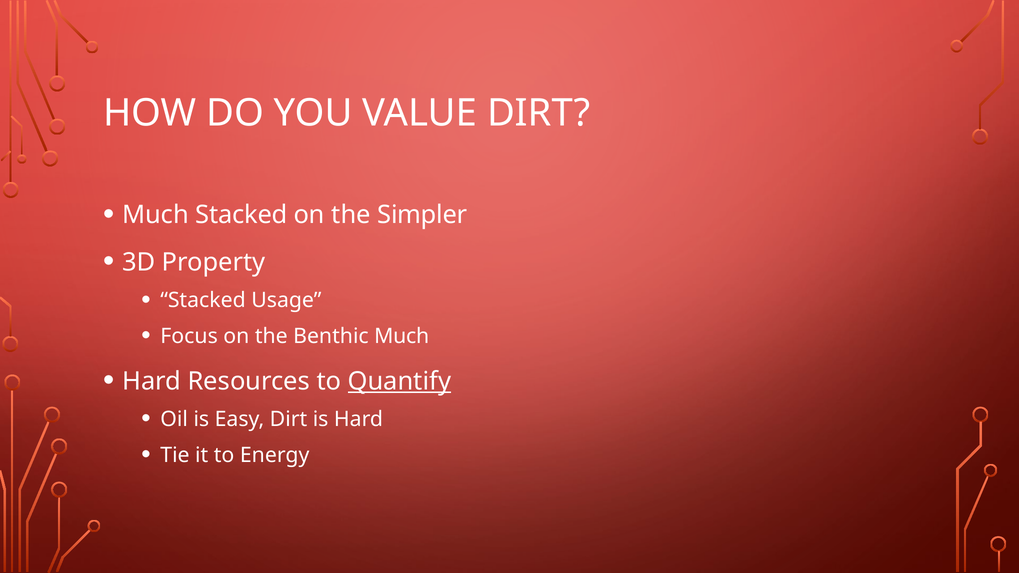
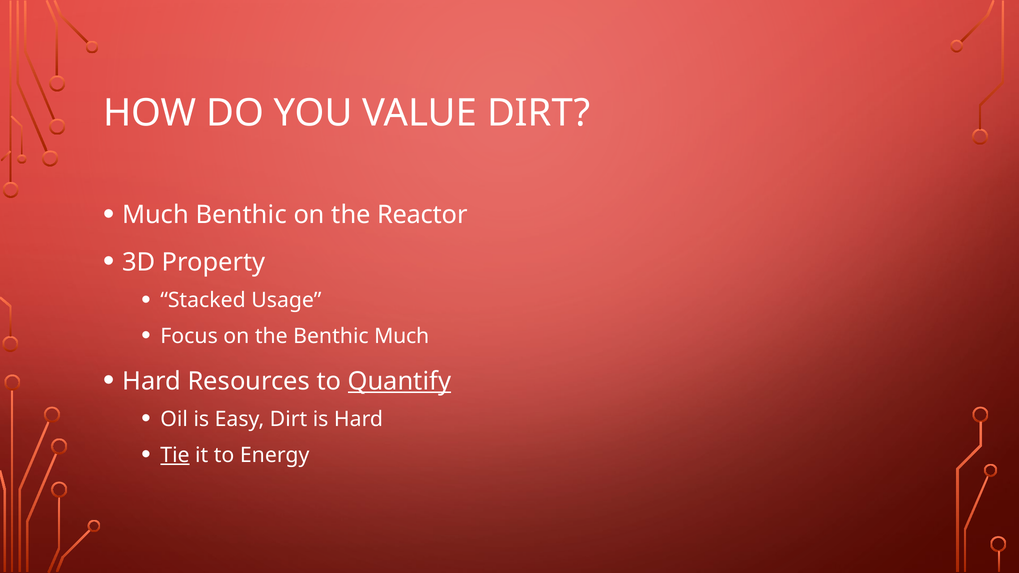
Much Stacked: Stacked -> Benthic (241, 215)
Simpler: Simpler -> Reactor (422, 215)
Tie underline: none -> present (175, 455)
